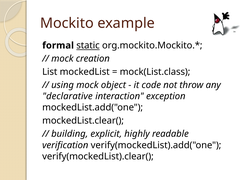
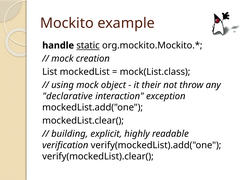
formal: formal -> handle (58, 45)
code: code -> their (151, 85)
